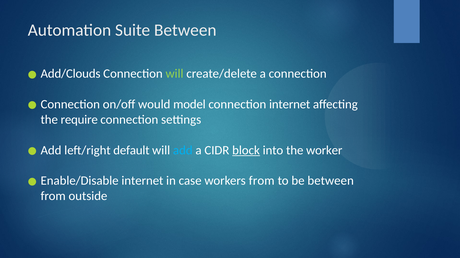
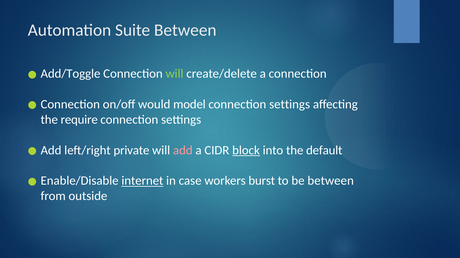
Add/Clouds: Add/Clouds -> Add/Toggle (71, 74)
internet: internet -> settings (290, 105)
default: default -> private (131, 151)
add colour: light blue -> pink (183, 151)
worker: worker -> default (324, 151)
internet underline: none -> present (142, 181)
workers from: from -> burst (262, 181)
